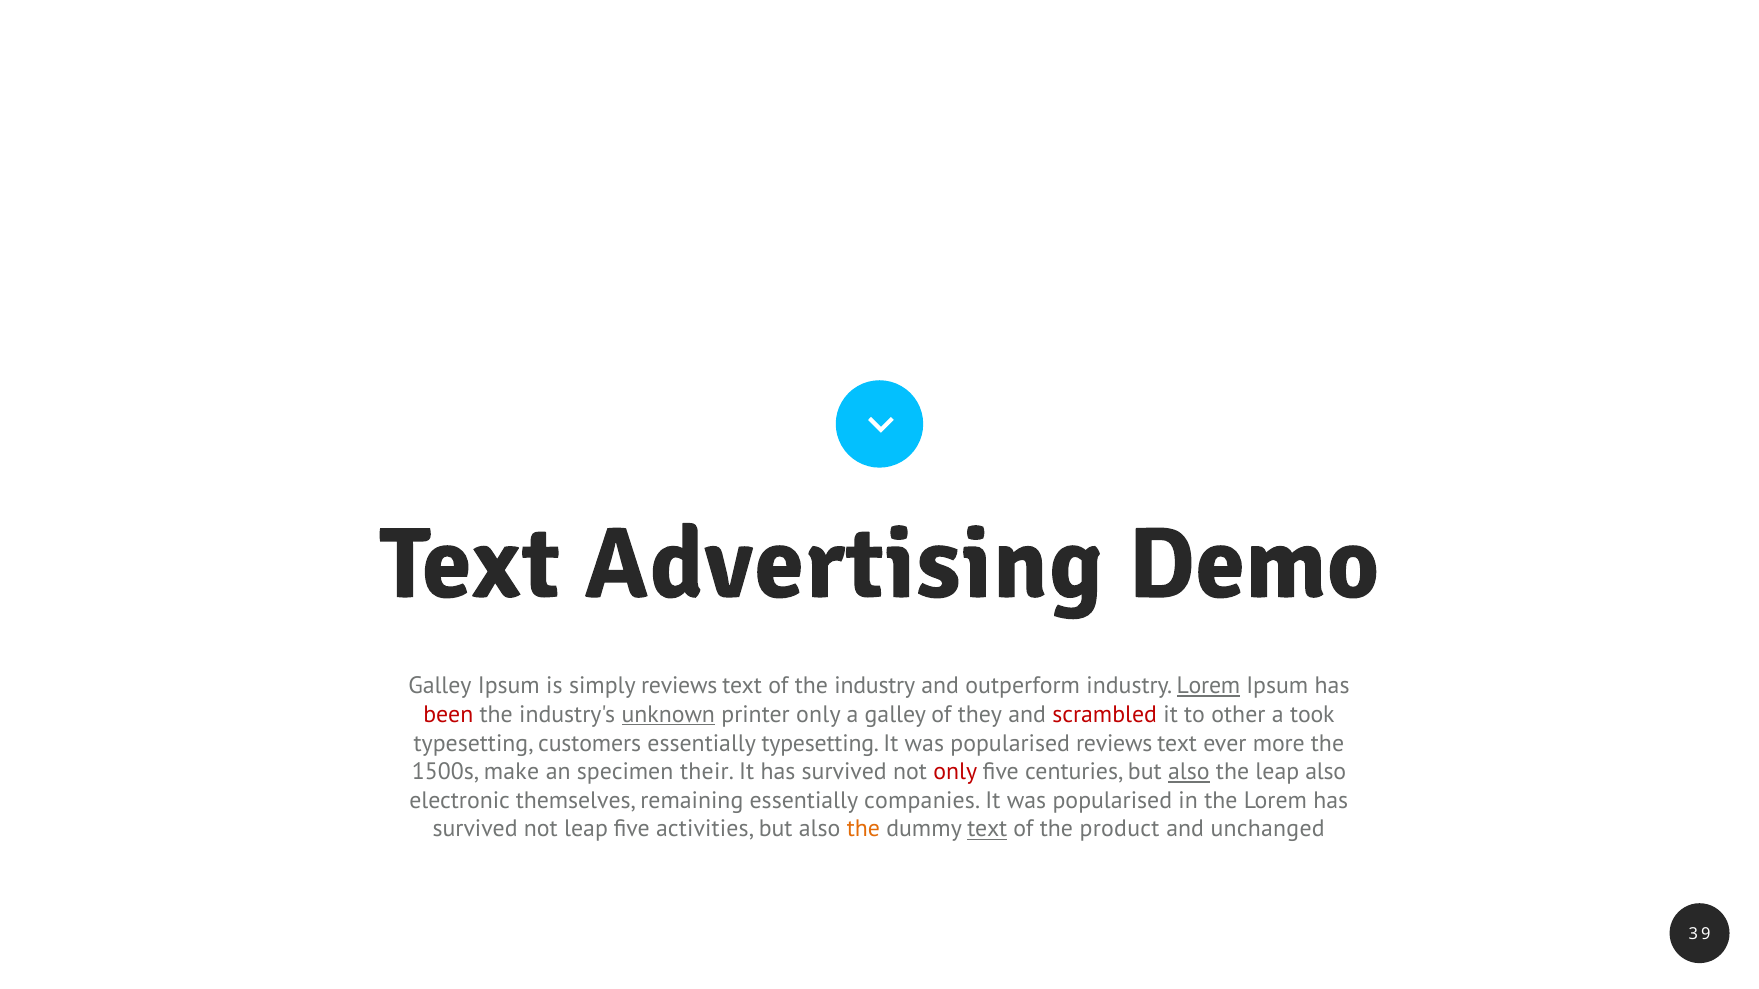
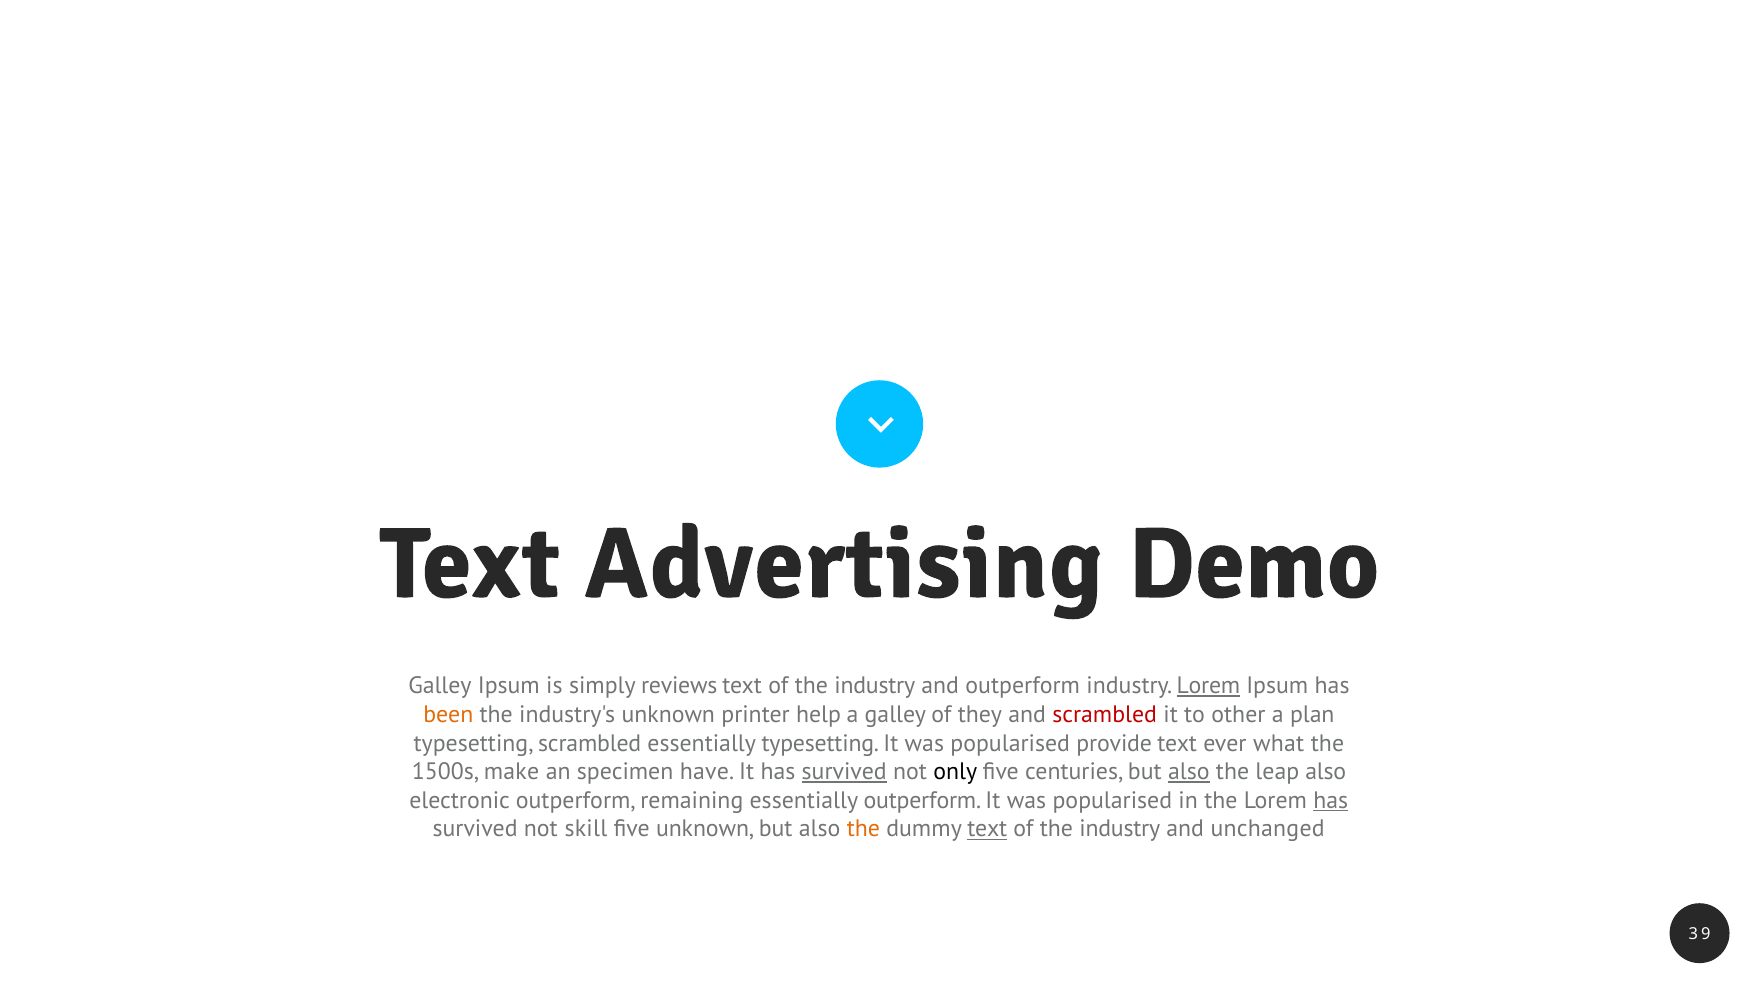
been colour: red -> orange (448, 715)
unknown underline: present -> none (668, 715)
printer only: only -> help (819, 715)
took: took -> plan (1312, 715)
typesetting customers: customers -> scrambled (590, 743)
popularised reviews: reviews -> provide (1114, 743)
more: more -> what (1279, 743)
their: their -> have (707, 772)
survived underline: none -> present (844, 772)
only colour: red -> black (955, 772)
electronic themselves: themselves -> outperform (576, 801)
essentially companies: companies -> outperform (922, 801)
has underline: none -> present (1331, 801)
not leap: leap -> skill (586, 829)
five activities: activities -> unknown (705, 829)
product: product -> industry (1120, 829)
